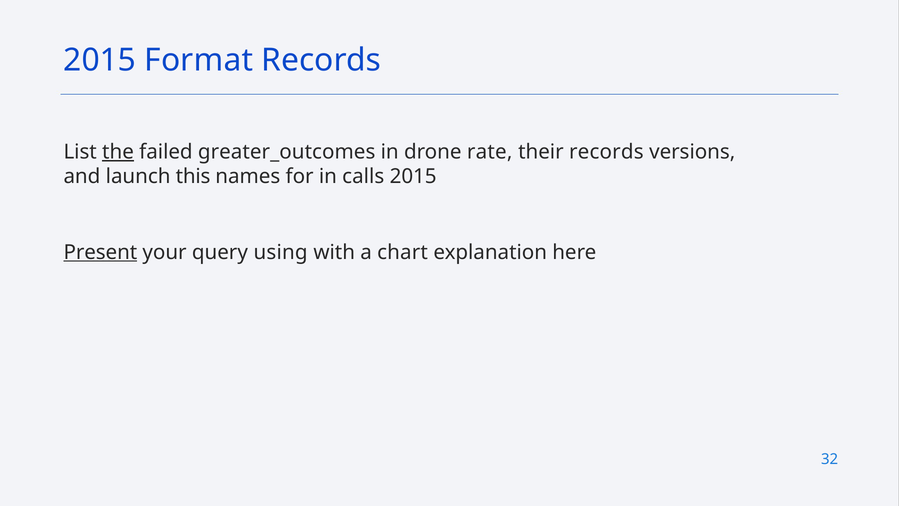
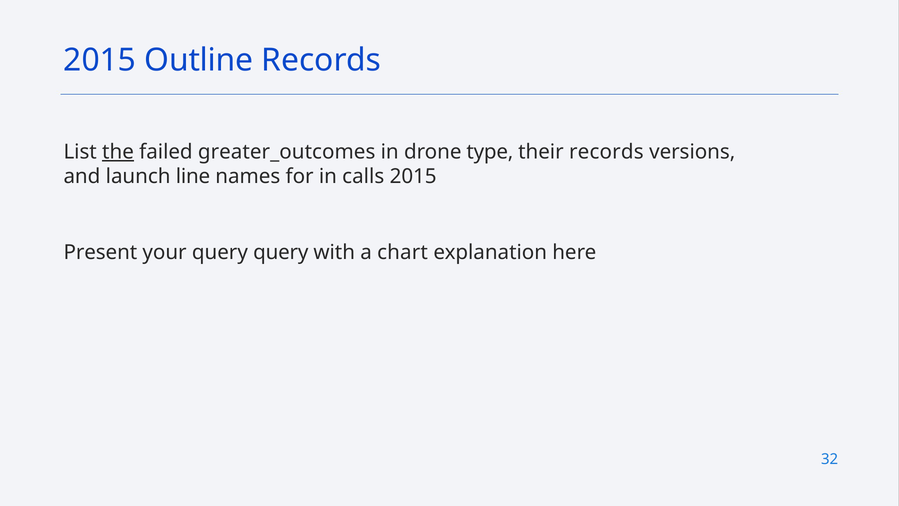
Format: Format -> Outline (199, 60)
rate: rate -> type (490, 152)
this: this -> line (193, 176)
Present underline: present -> none (100, 252)
query using: using -> query (281, 252)
